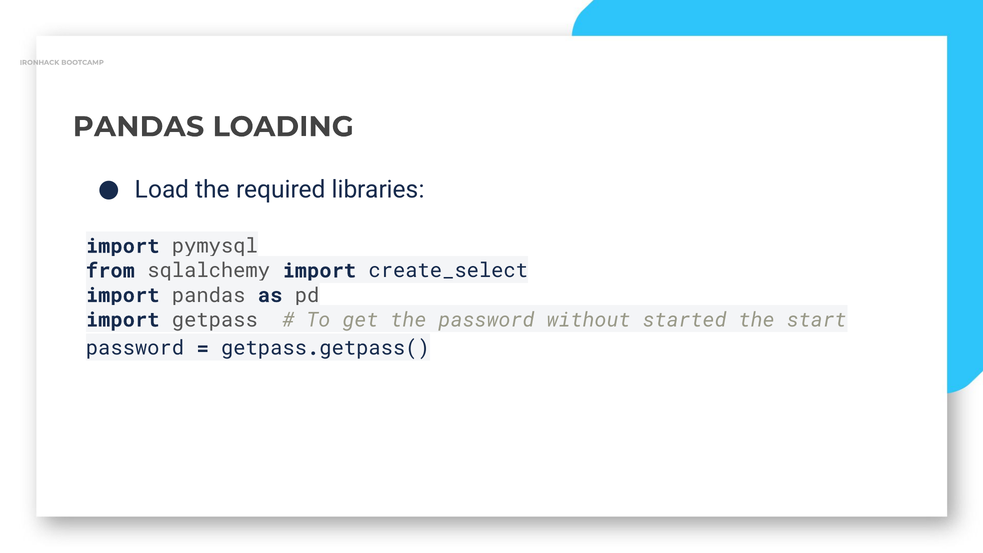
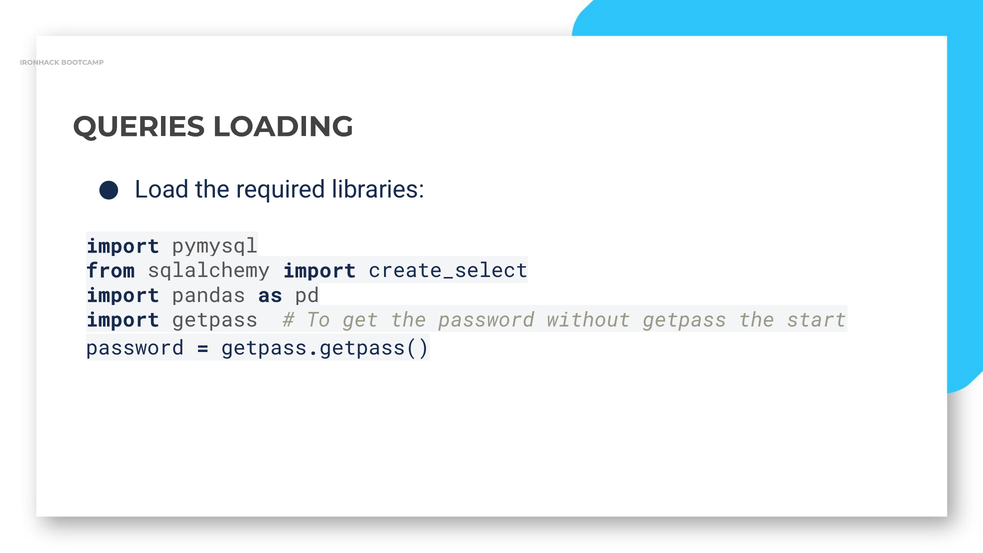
PANDAS: PANDAS -> QUERIES (139, 127)
without started: started -> getpass (685, 320)
